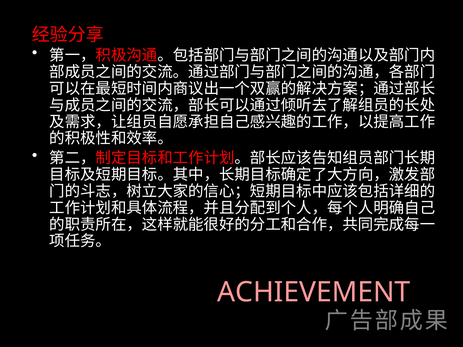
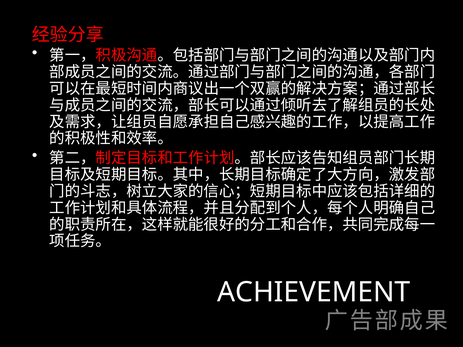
ACHIEVEMENT colour: pink -> white (314, 292)
